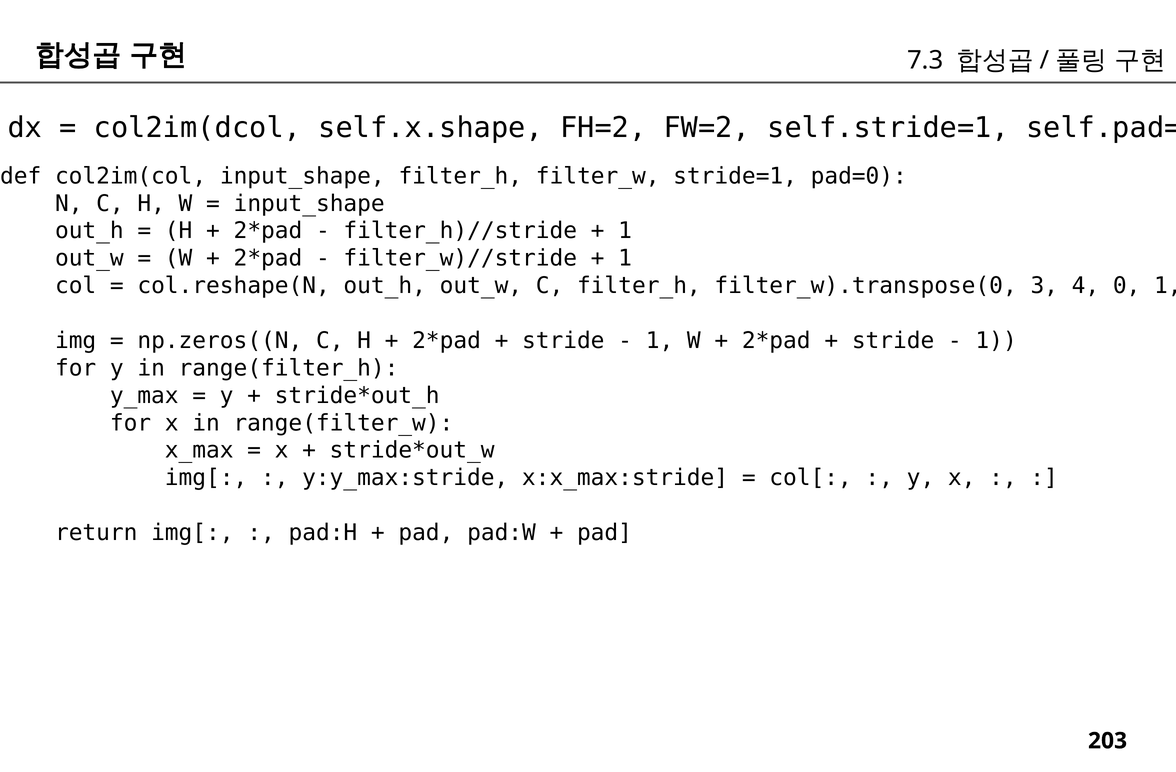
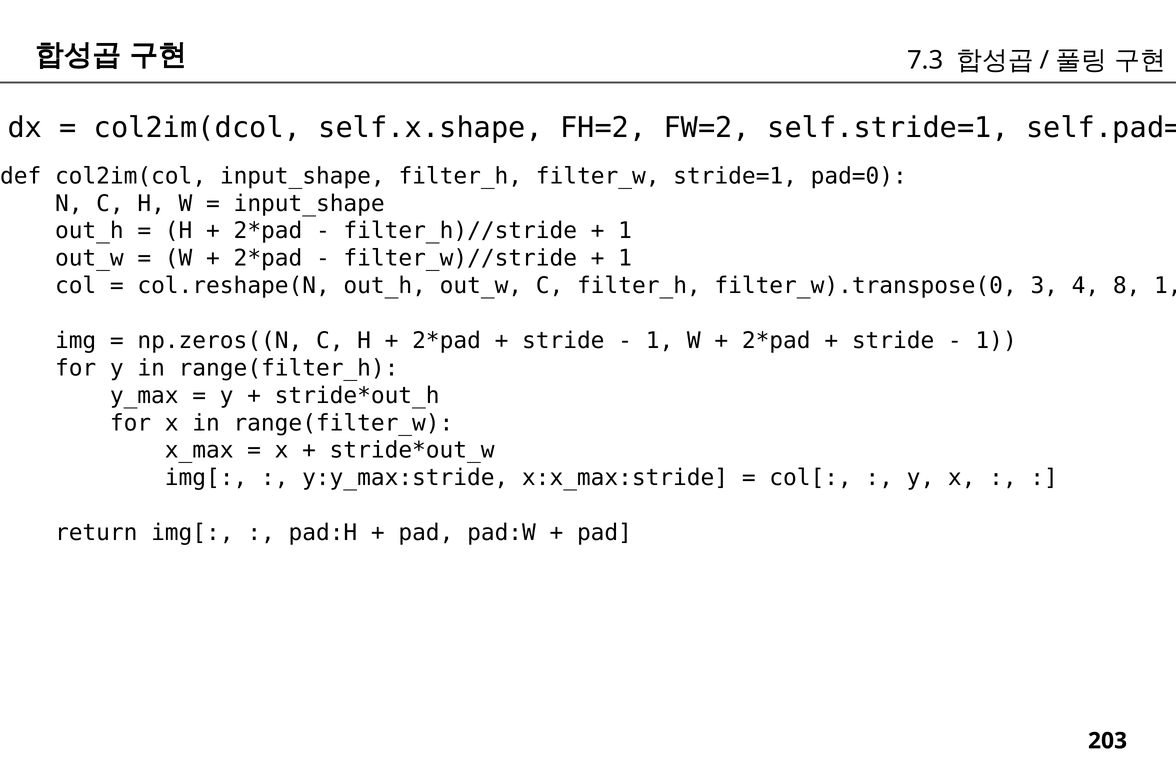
0: 0 -> 8 (1127, 286)
